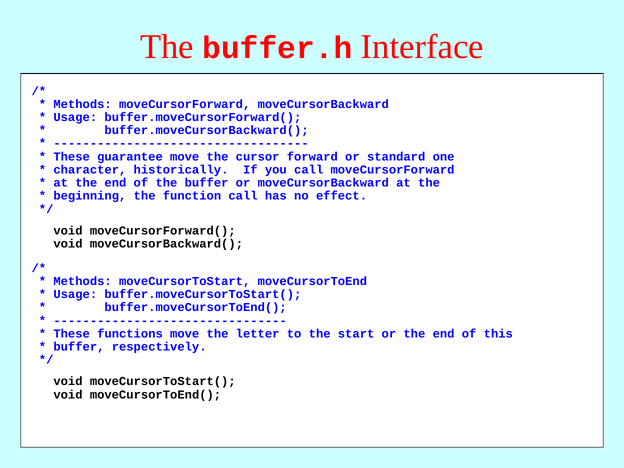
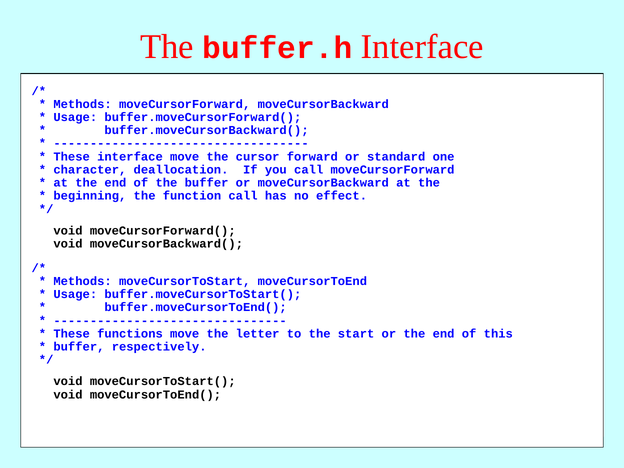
These guarantee: guarantee -> interface (130, 157)
historically: historically -> deallocation (181, 170)
